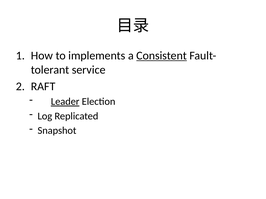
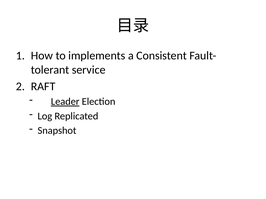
Consistent underline: present -> none (162, 56)
